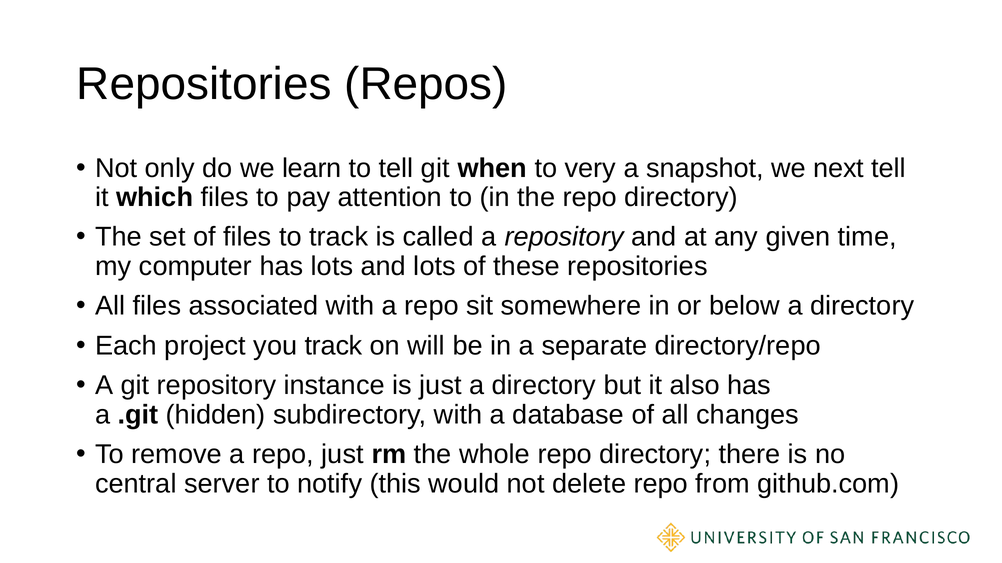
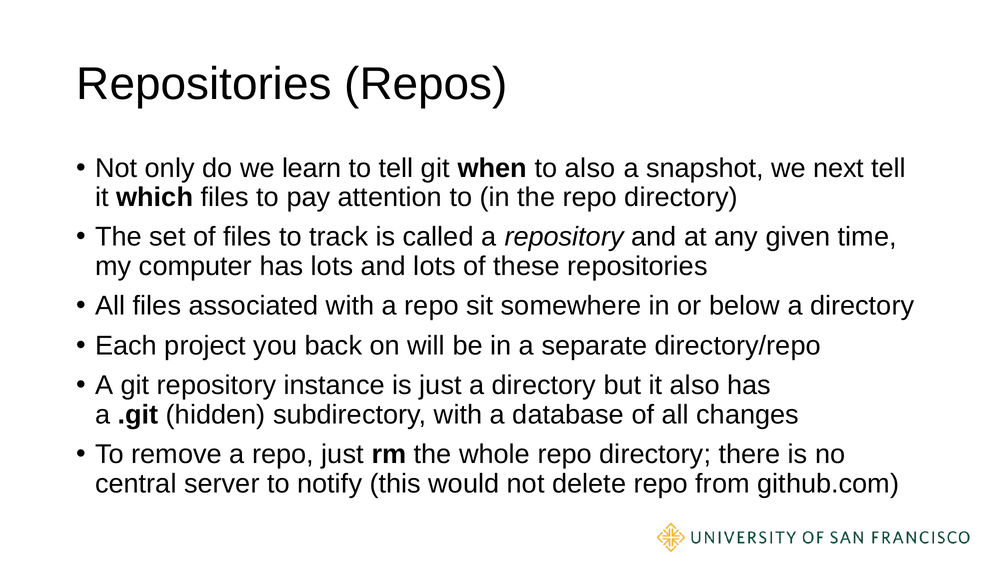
to very: very -> also (590, 168)
you track: track -> back (333, 346)
